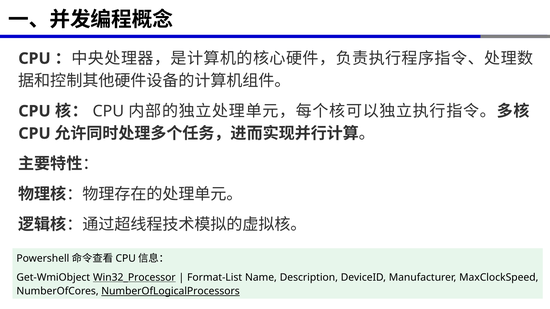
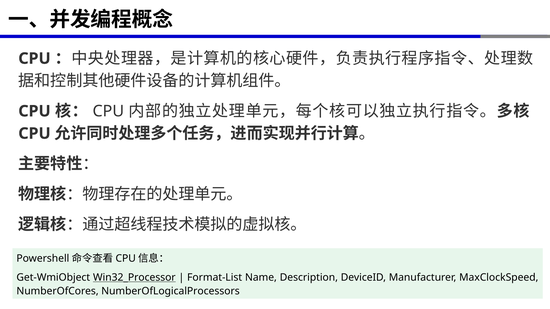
NumberOfLogicalProcessors underline: present -> none (170, 292)
